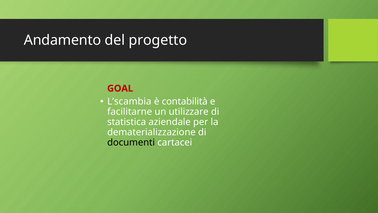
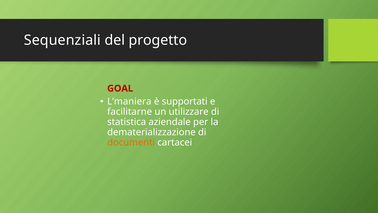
Andamento: Andamento -> Sequenziali (62, 40)
L’scambia: L’scambia -> L’maniera (129, 101)
contabilità: contabilità -> supportati (185, 101)
documenti colour: black -> orange (131, 142)
